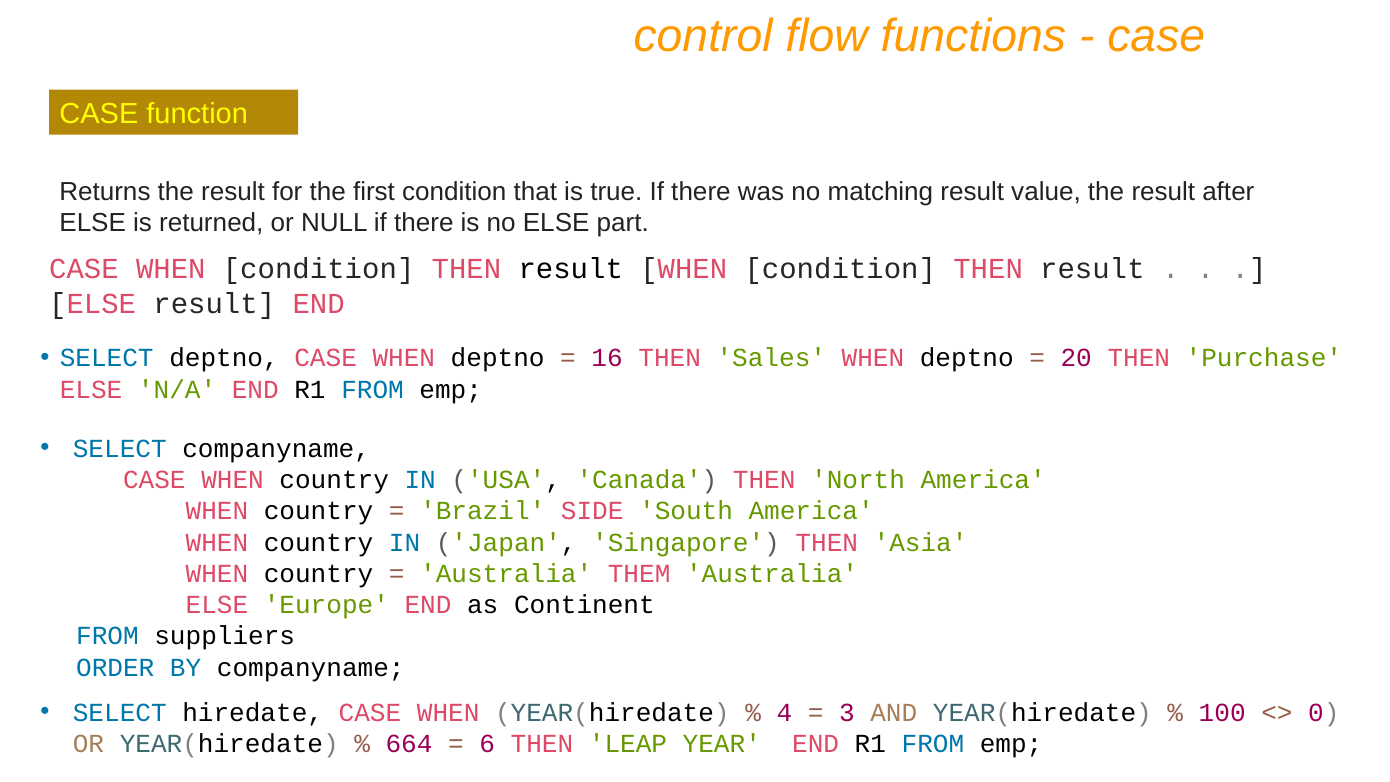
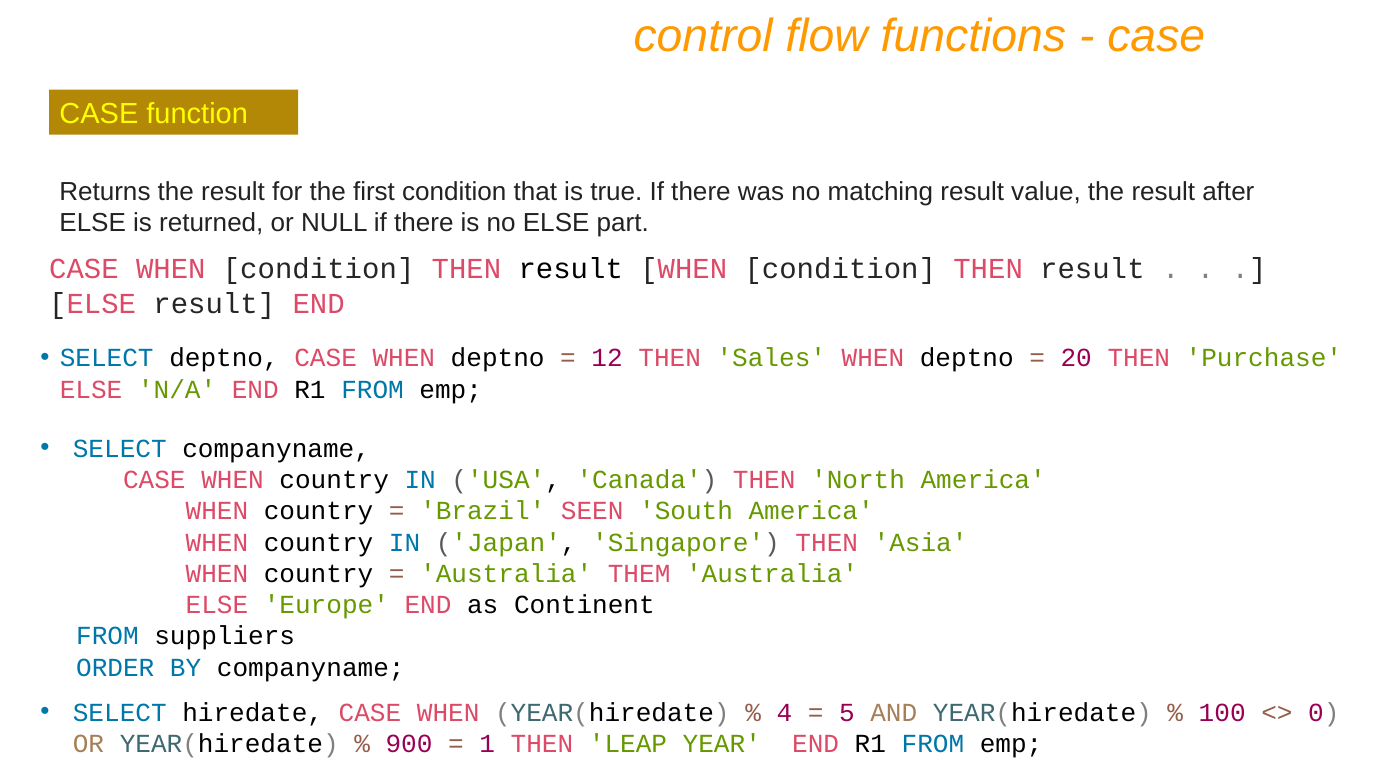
16: 16 -> 12 (607, 358)
SIDE: SIDE -> SEEN (592, 511)
3: 3 -> 5 (847, 713)
664: 664 -> 900 (409, 744)
6: 6 -> 1 (487, 744)
